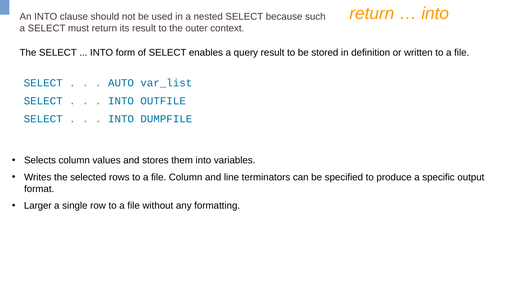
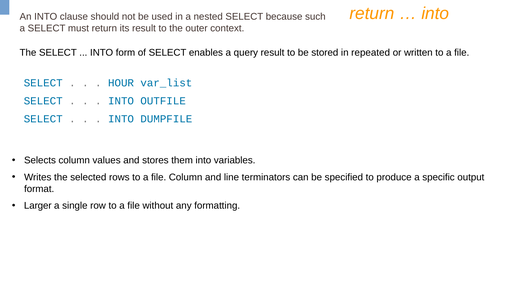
definition: definition -> repeated (371, 53)
AUTO: AUTO -> HOUR (121, 83)
